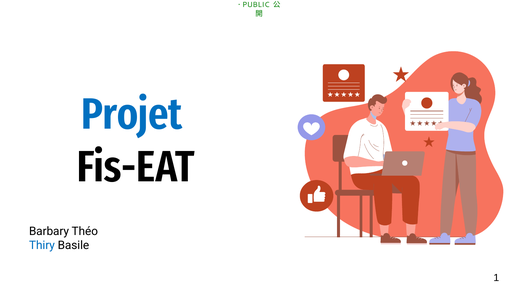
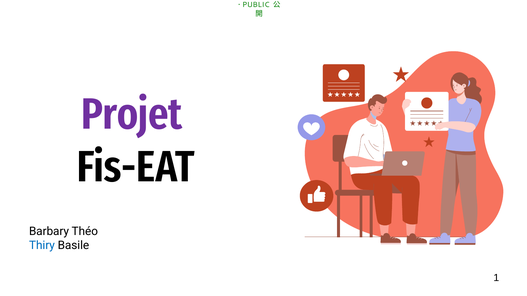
Projet colour: blue -> purple (132, 115)
